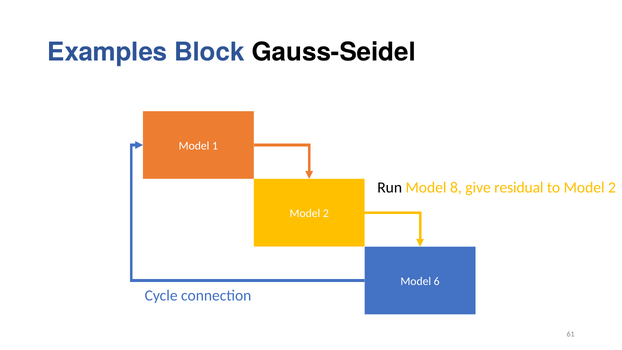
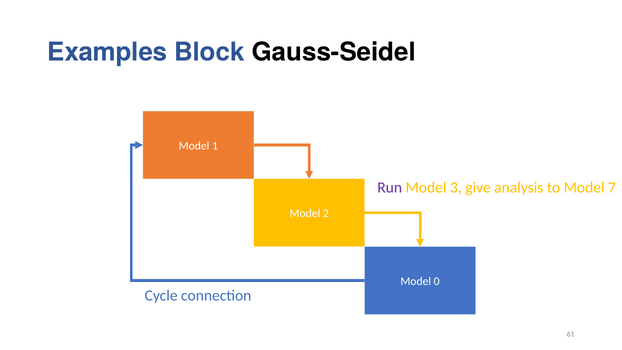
Run colour: black -> purple (390, 188)
8: 8 -> 3 (456, 188)
residual: residual -> analysis (519, 188)
to Model 2: 2 -> 7 (612, 188)
6: 6 -> 0 (437, 281)
